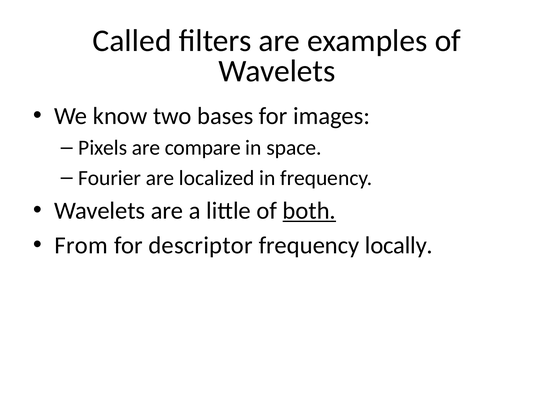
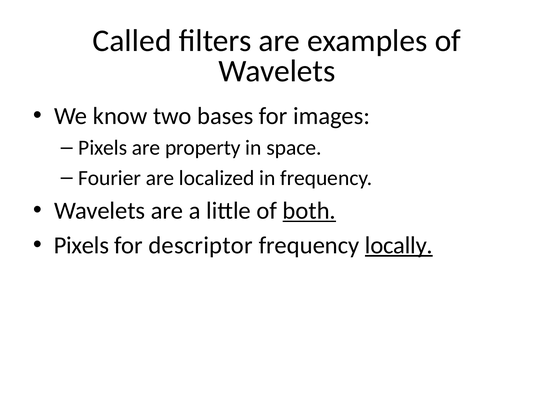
compare: compare -> property (203, 148)
From: From -> Pixels (81, 246)
locally underline: none -> present (399, 246)
